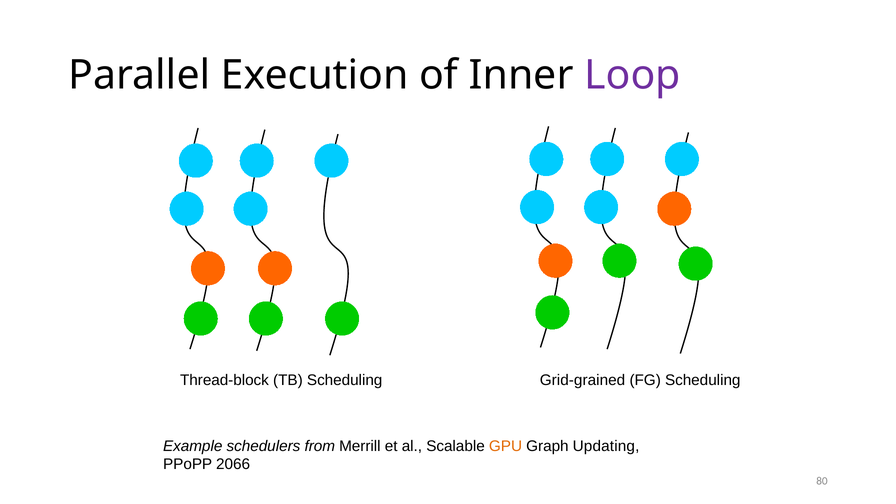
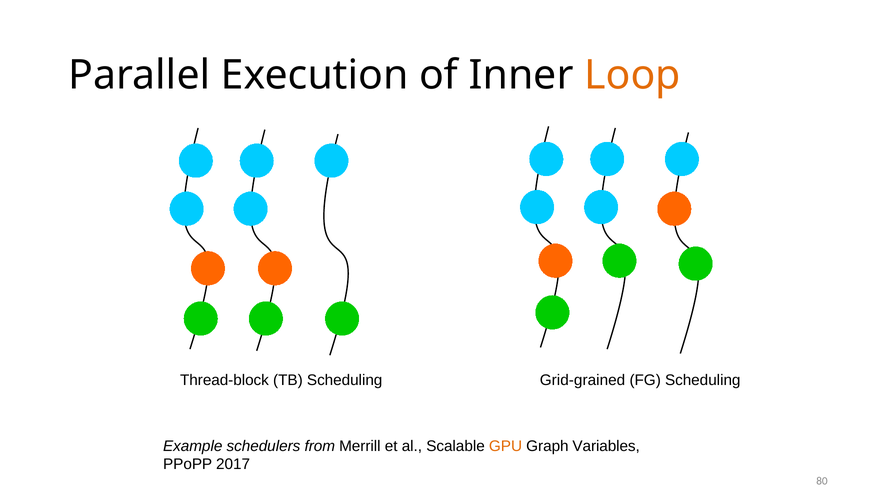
Loop colour: purple -> orange (632, 75)
Updating: Updating -> Variables (606, 446)
2066: 2066 -> 2017 (233, 464)
